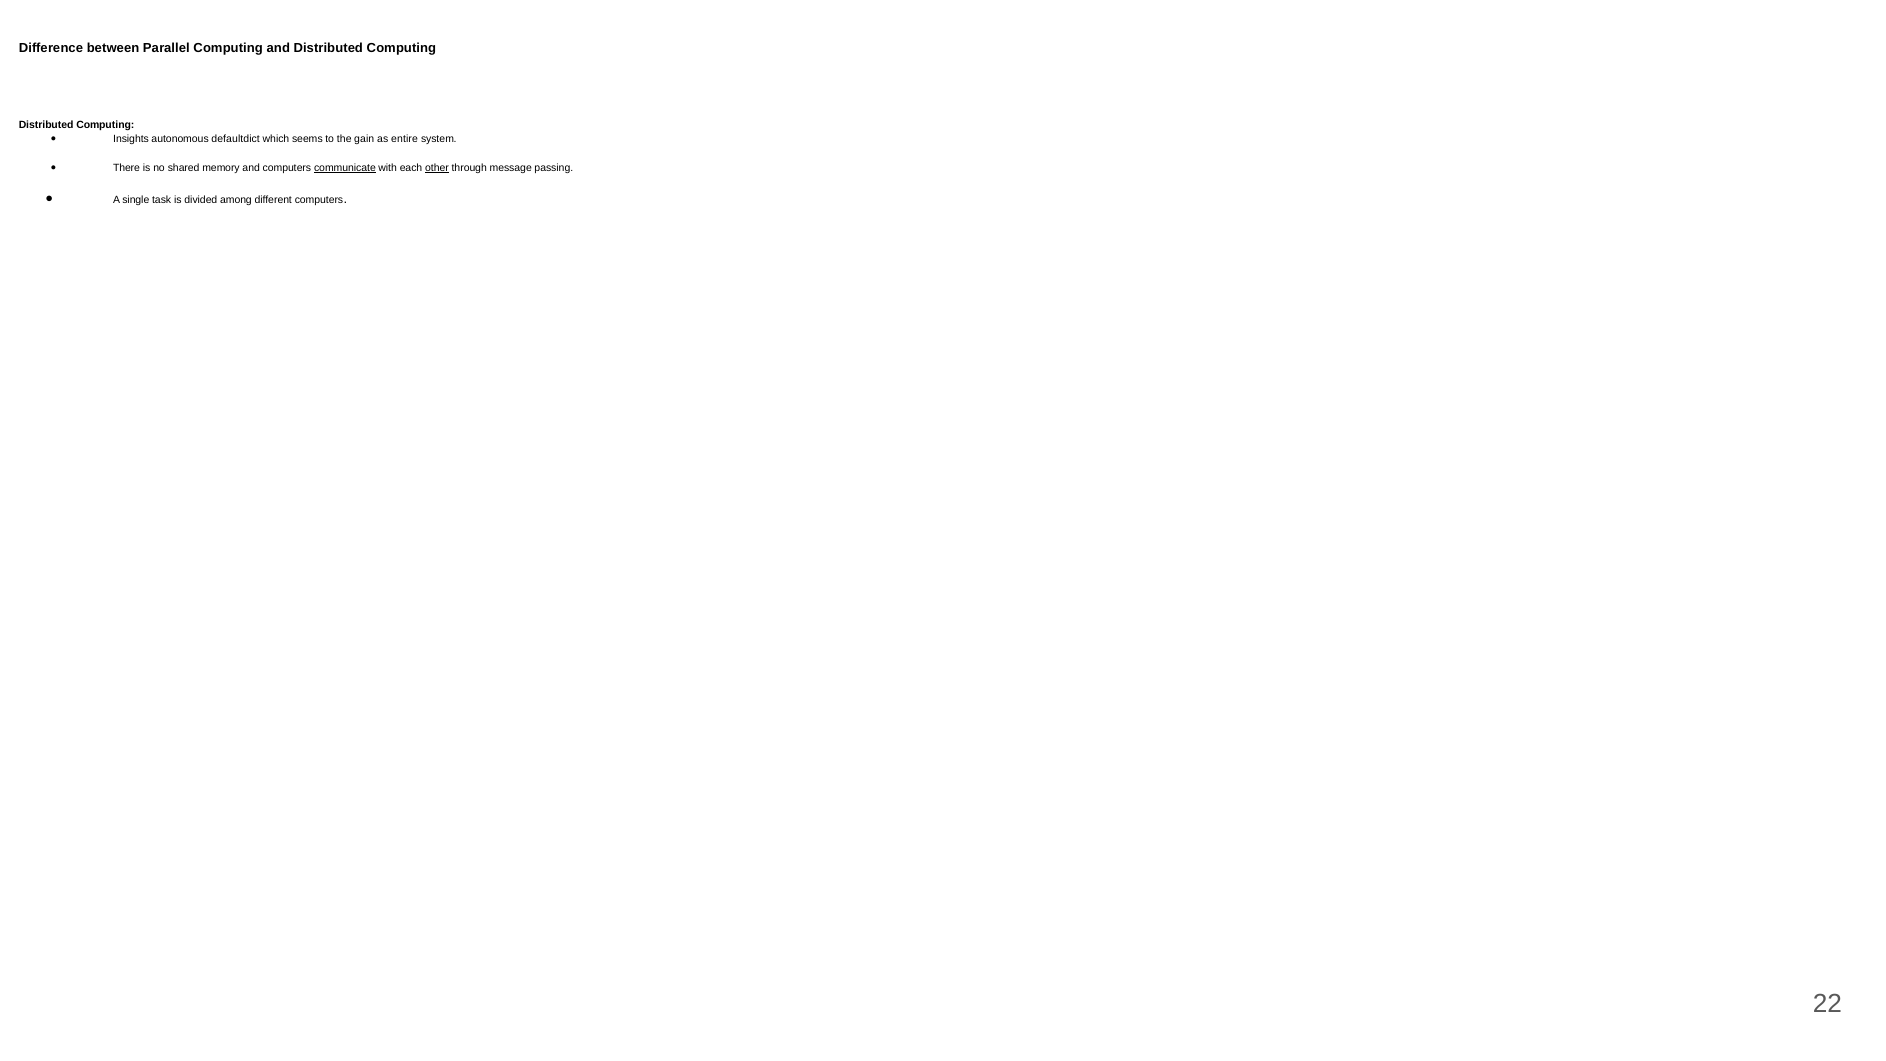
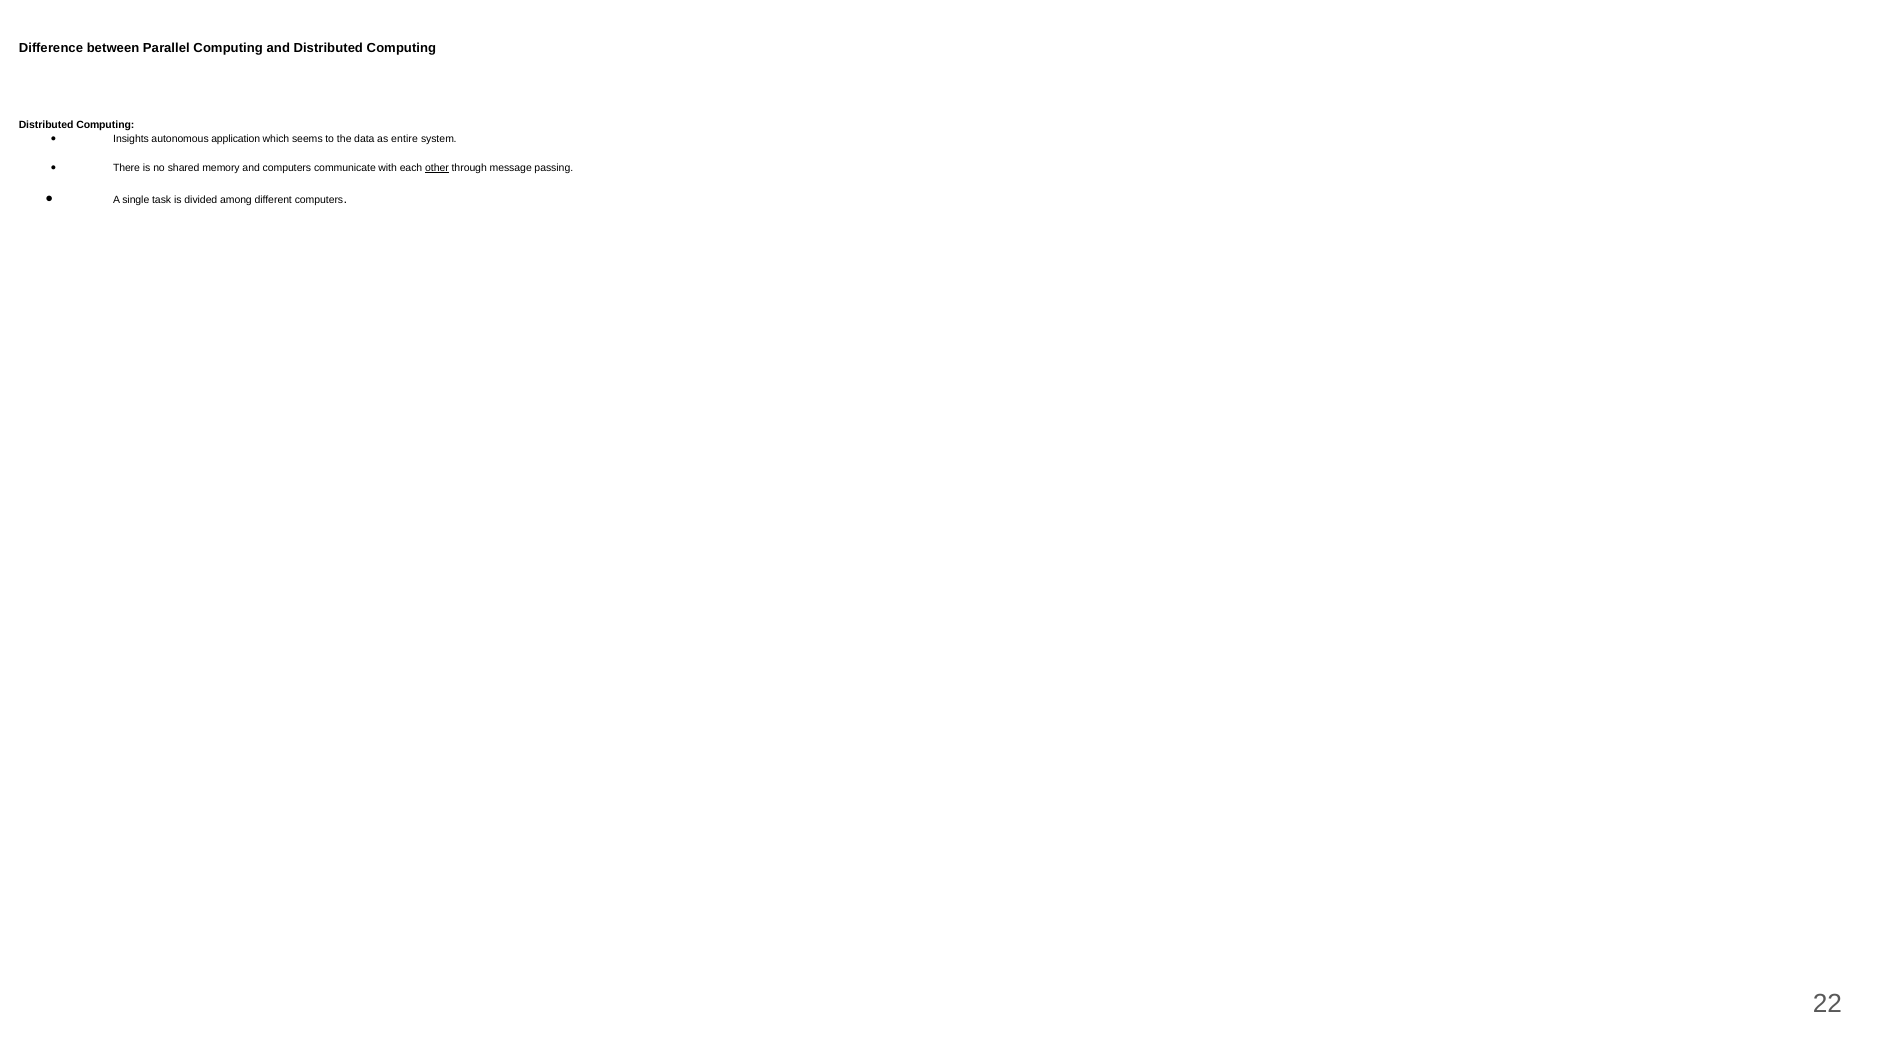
defaultdict: defaultdict -> application (236, 139)
gain: gain -> data (364, 139)
communicate underline: present -> none (345, 168)
